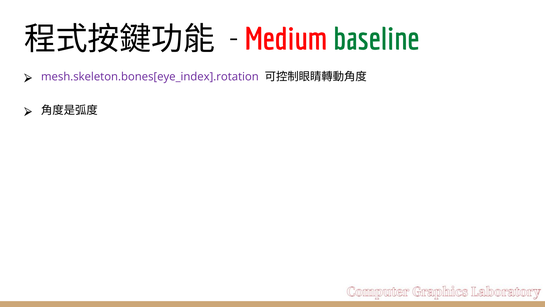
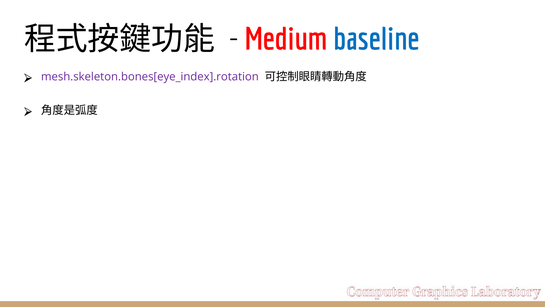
baseline colour: green -> blue (377, 39)
